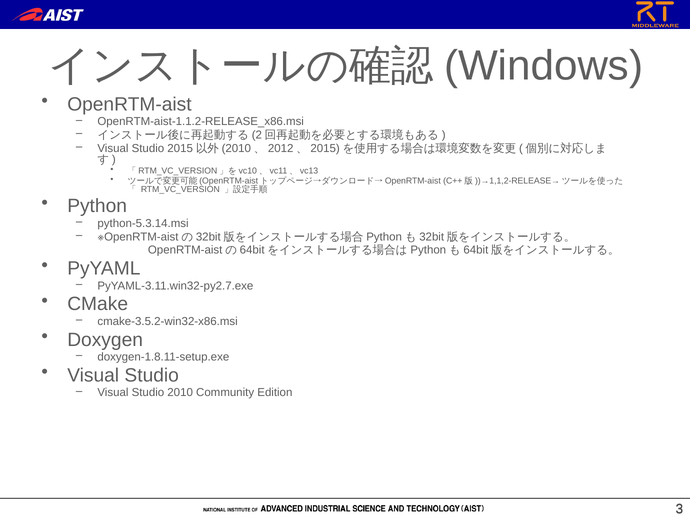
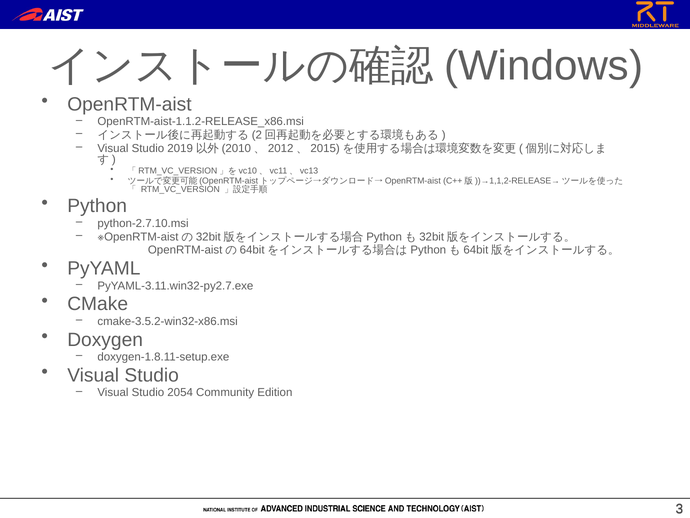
2015: 2015 -> 2019 (180, 148)
python-5.3.14.msi: python-5.3.14.msi -> python-2.7.10.msi (143, 223)
2010: 2010 -> 2054 (180, 392)
